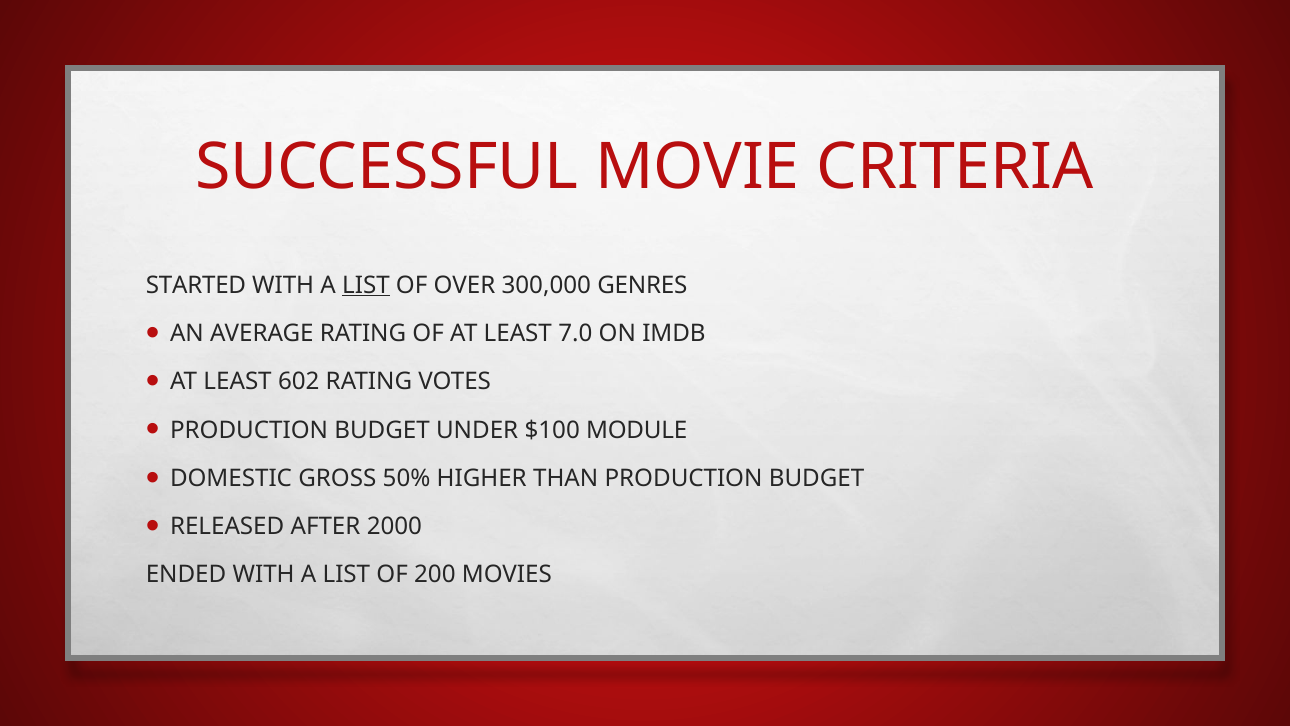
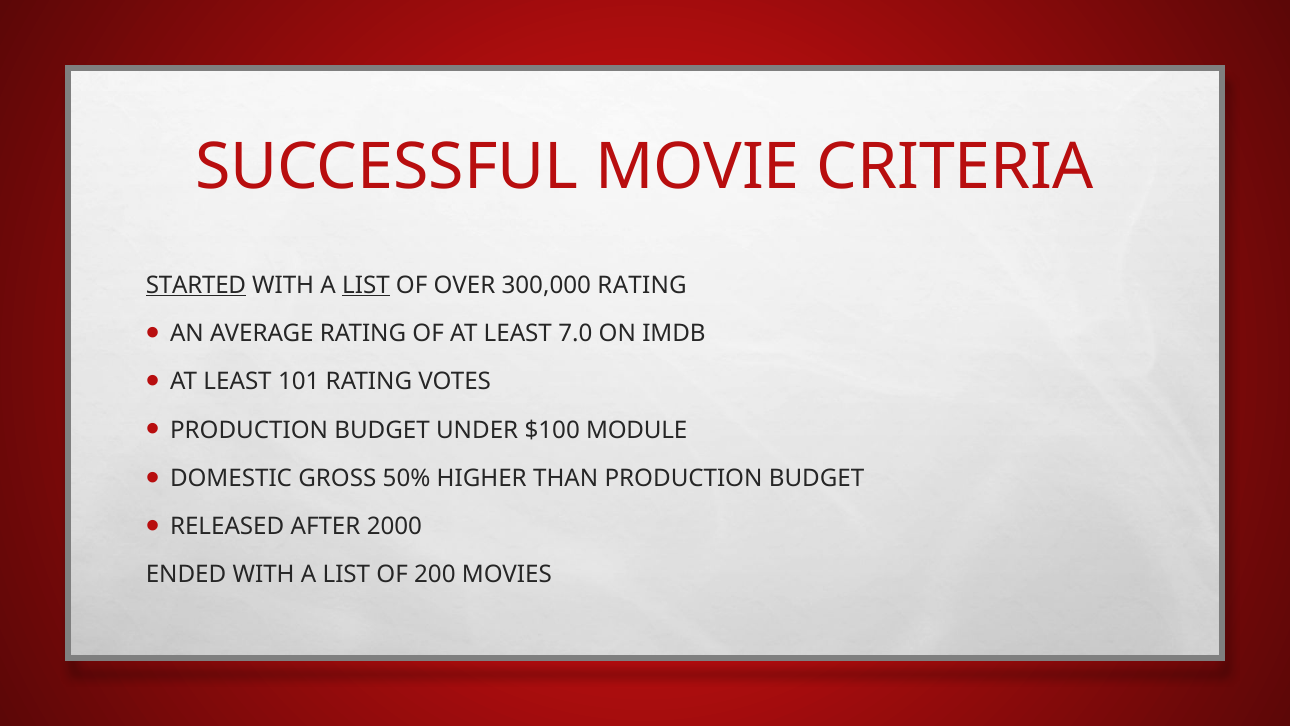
STARTED underline: none -> present (196, 285)
300,000 GENRES: GENRES -> RATING (642, 285)
602: 602 -> 101 (299, 382)
